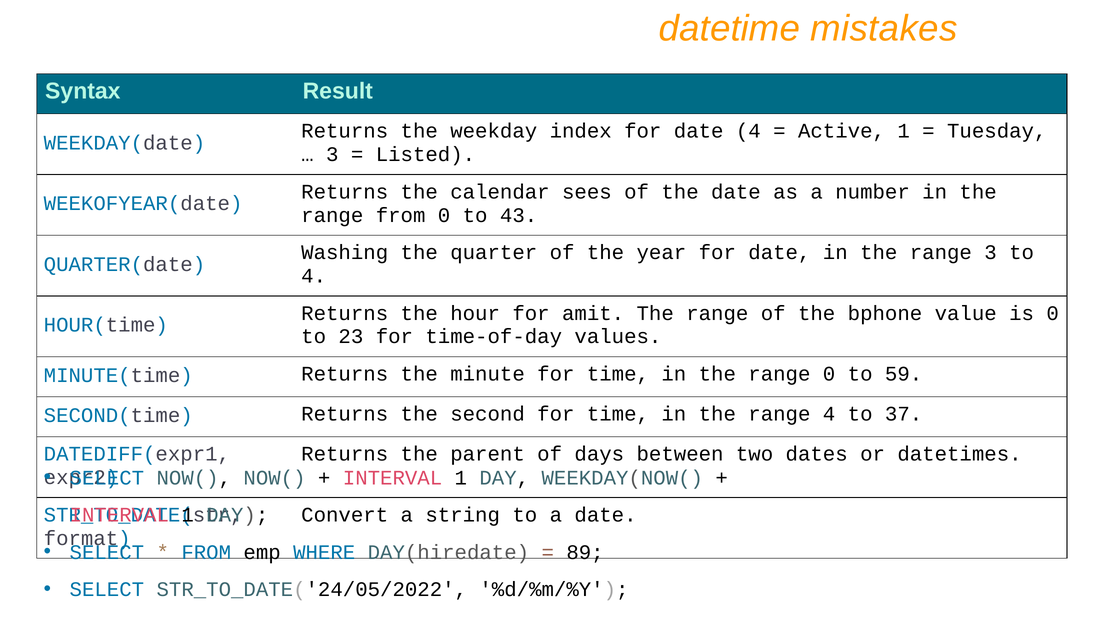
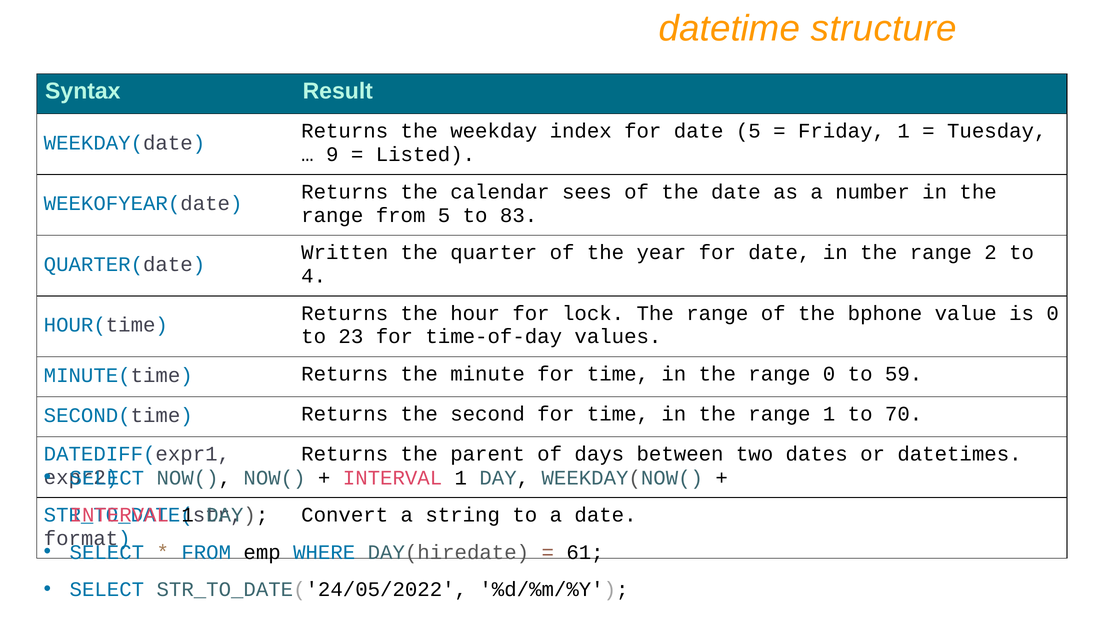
mistakes: mistakes -> structure (884, 29)
date 4: 4 -> 5 (748, 131)
Active: Active -> Friday (842, 131)
3: 3 -> 9 (332, 154)
from 0: 0 -> 5 (444, 215)
43: 43 -> 83 (519, 215)
Washing: Washing -> Written (345, 252)
range 3: 3 -> 2 (991, 252)
amit: amit -> lock (593, 313)
range 4: 4 -> 1 (829, 414)
37: 37 -> 70 (904, 414)
89: 89 -> 61 (585, 552)
